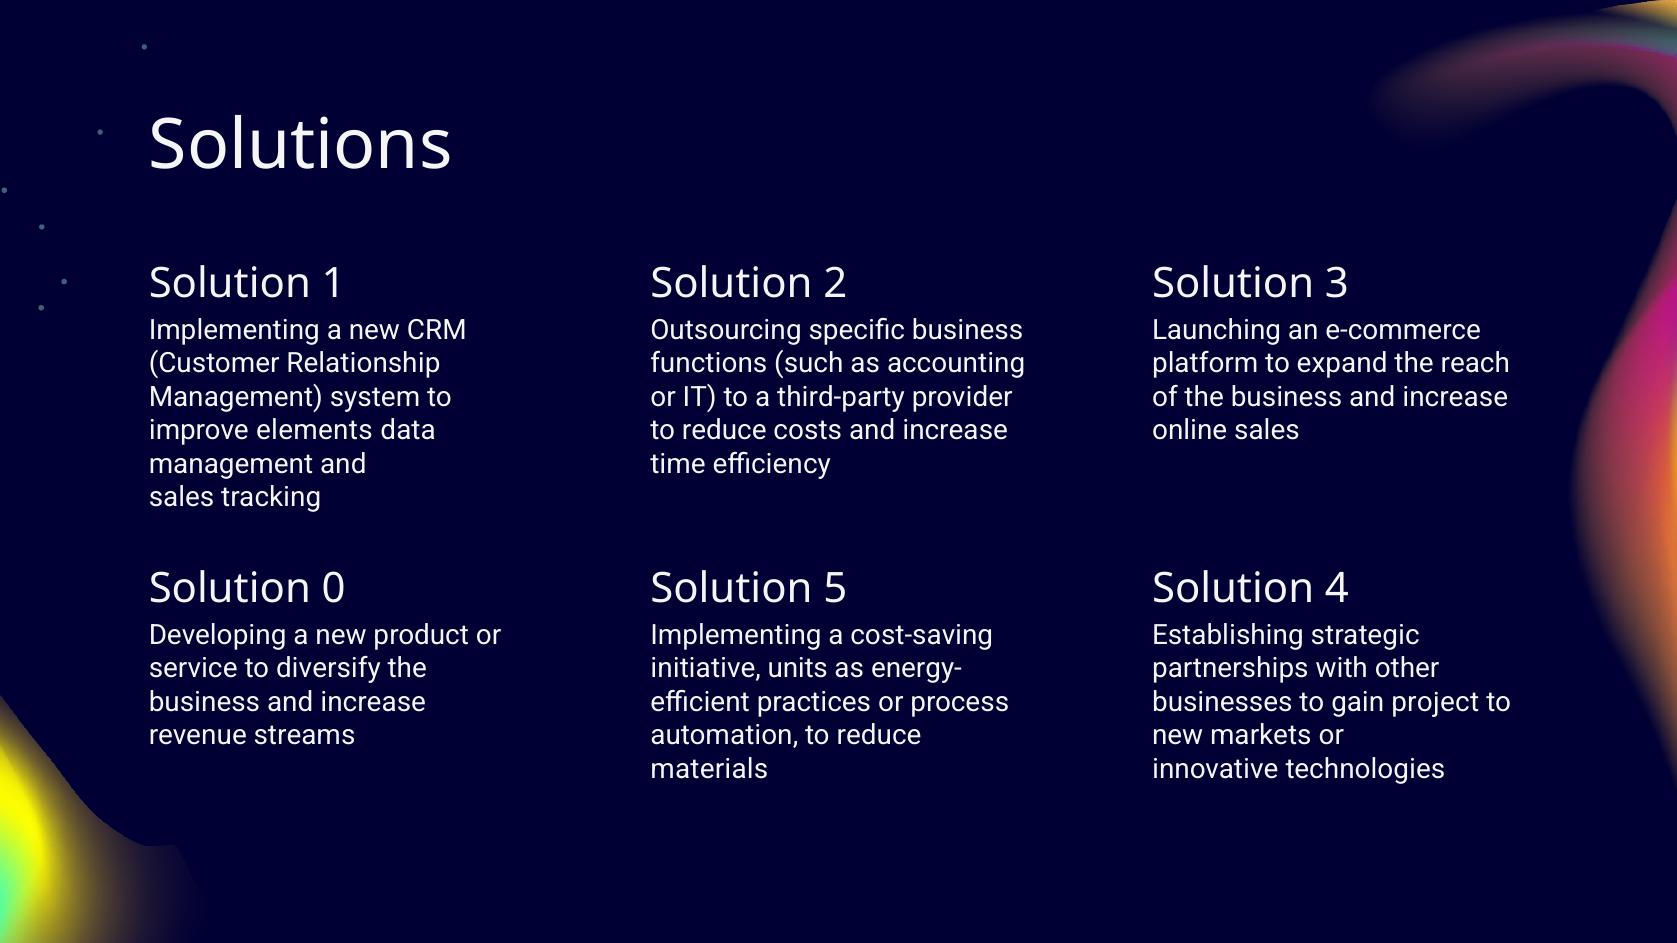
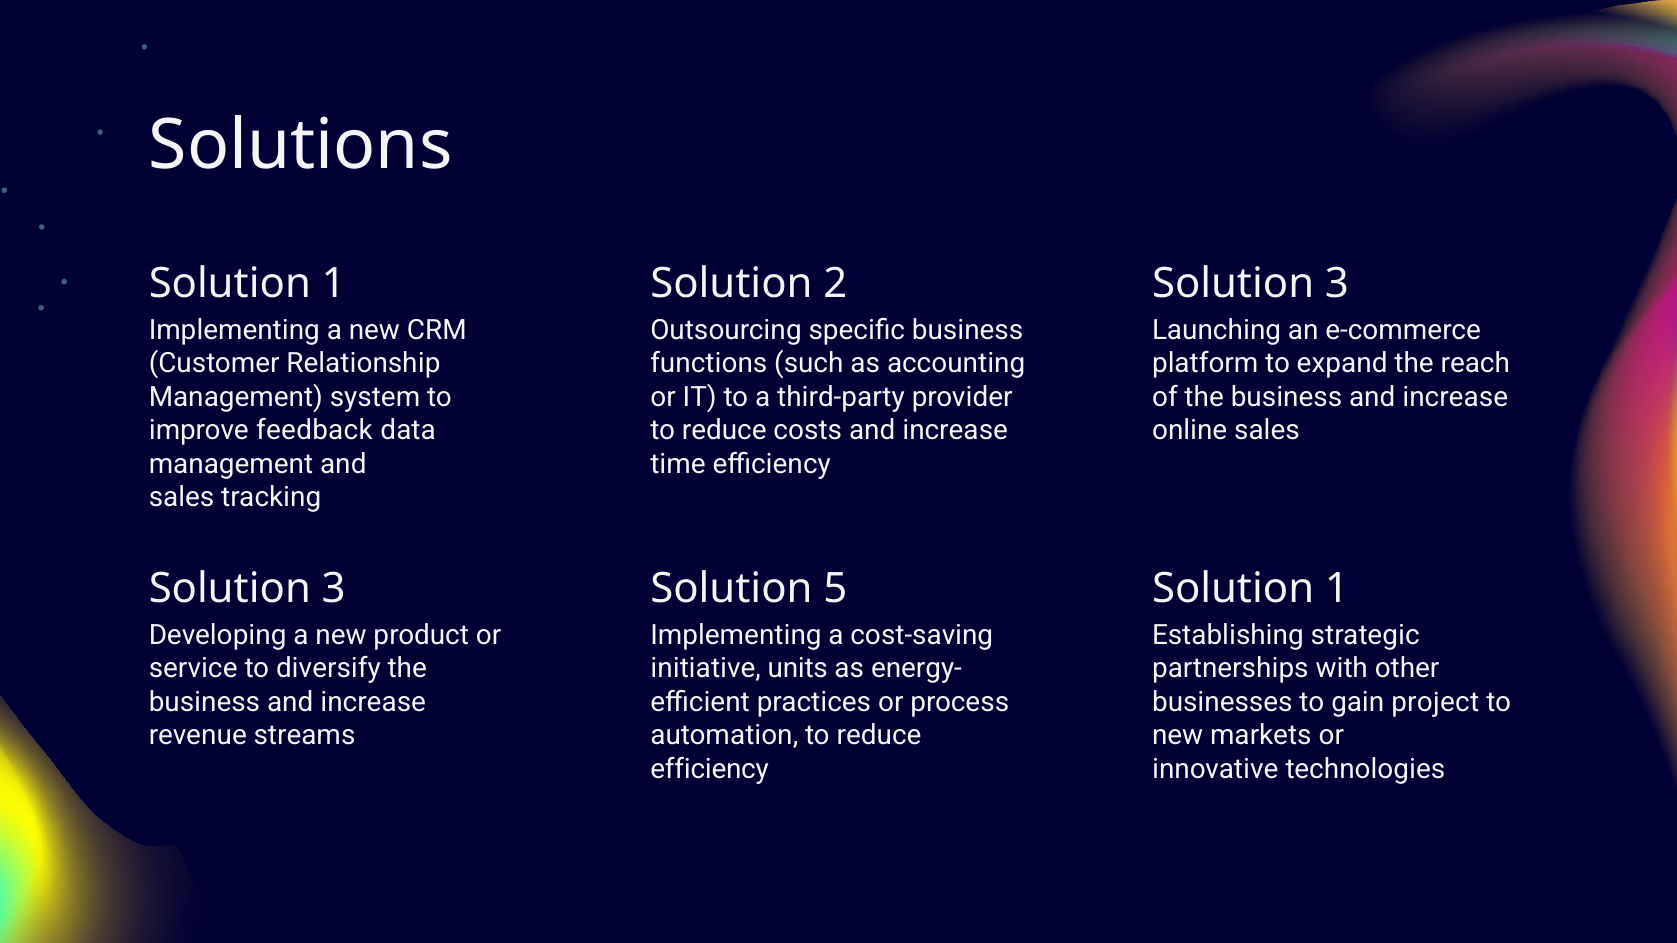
elements: elements -> feedback (314, 431)
0: 0 -> 3 (334, 589)
5 Solution 4: 4 -> 1 (1337, 589)
materials: materials -> efficiency (710, 769)
